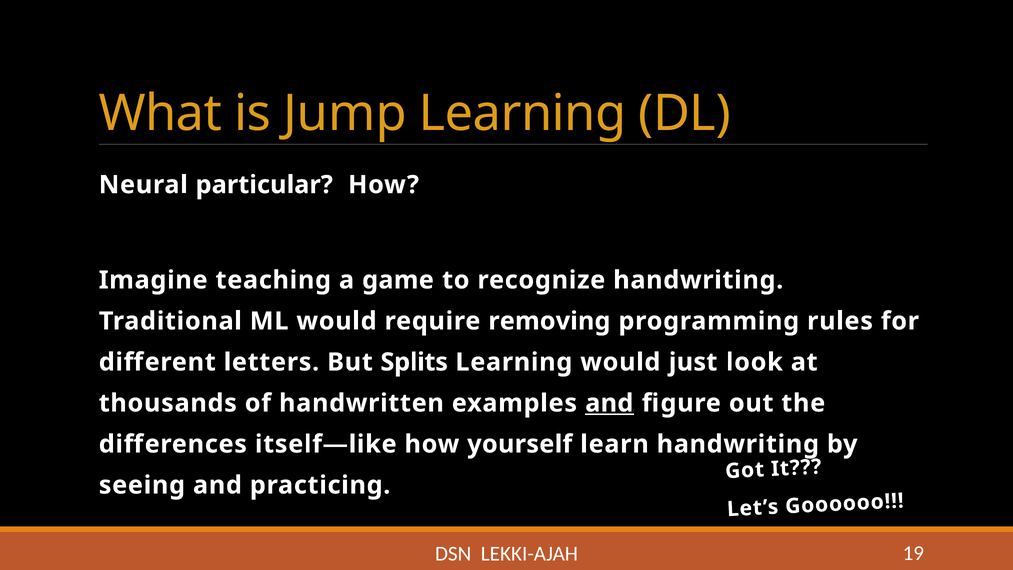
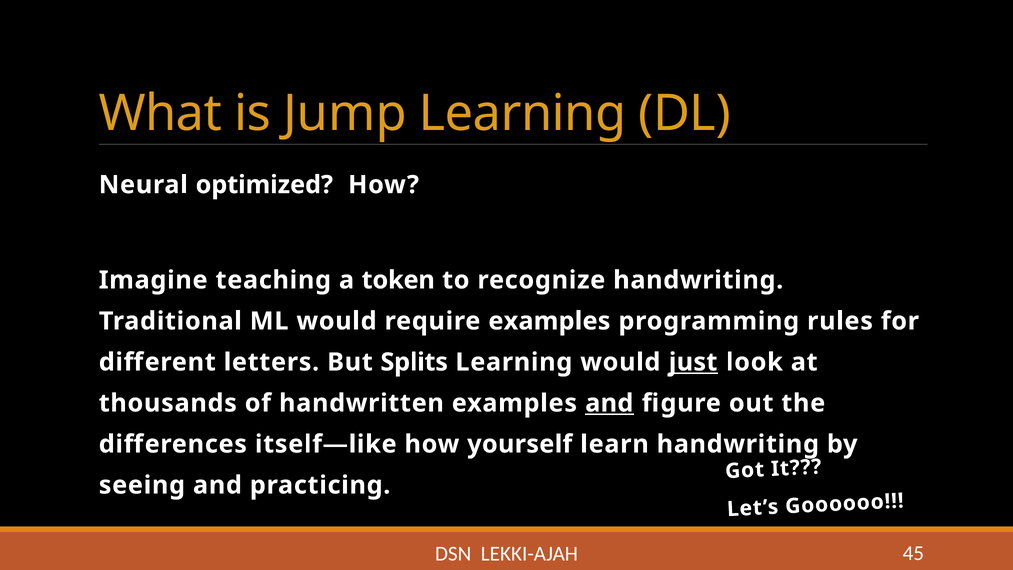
particular: particular -> optimized (264, 185)
game: game -> token (398, 280)
require removing: removing -> examples (549, 321)
just underline: none -> present (693, 362)
19: 19 -> 45 (913, 553)
